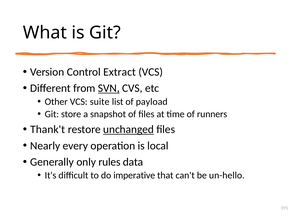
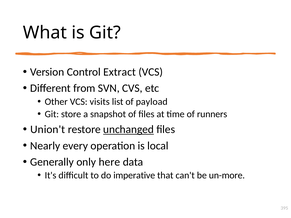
SVN underline: present -> none (109, 88)
suite: suite -> visits (100, 102)
Thank't: Thank't -> Union't (48, 130)
rules: rules -> here (109, 162)
un-hello: un-hello -> un-more (227, 175)
